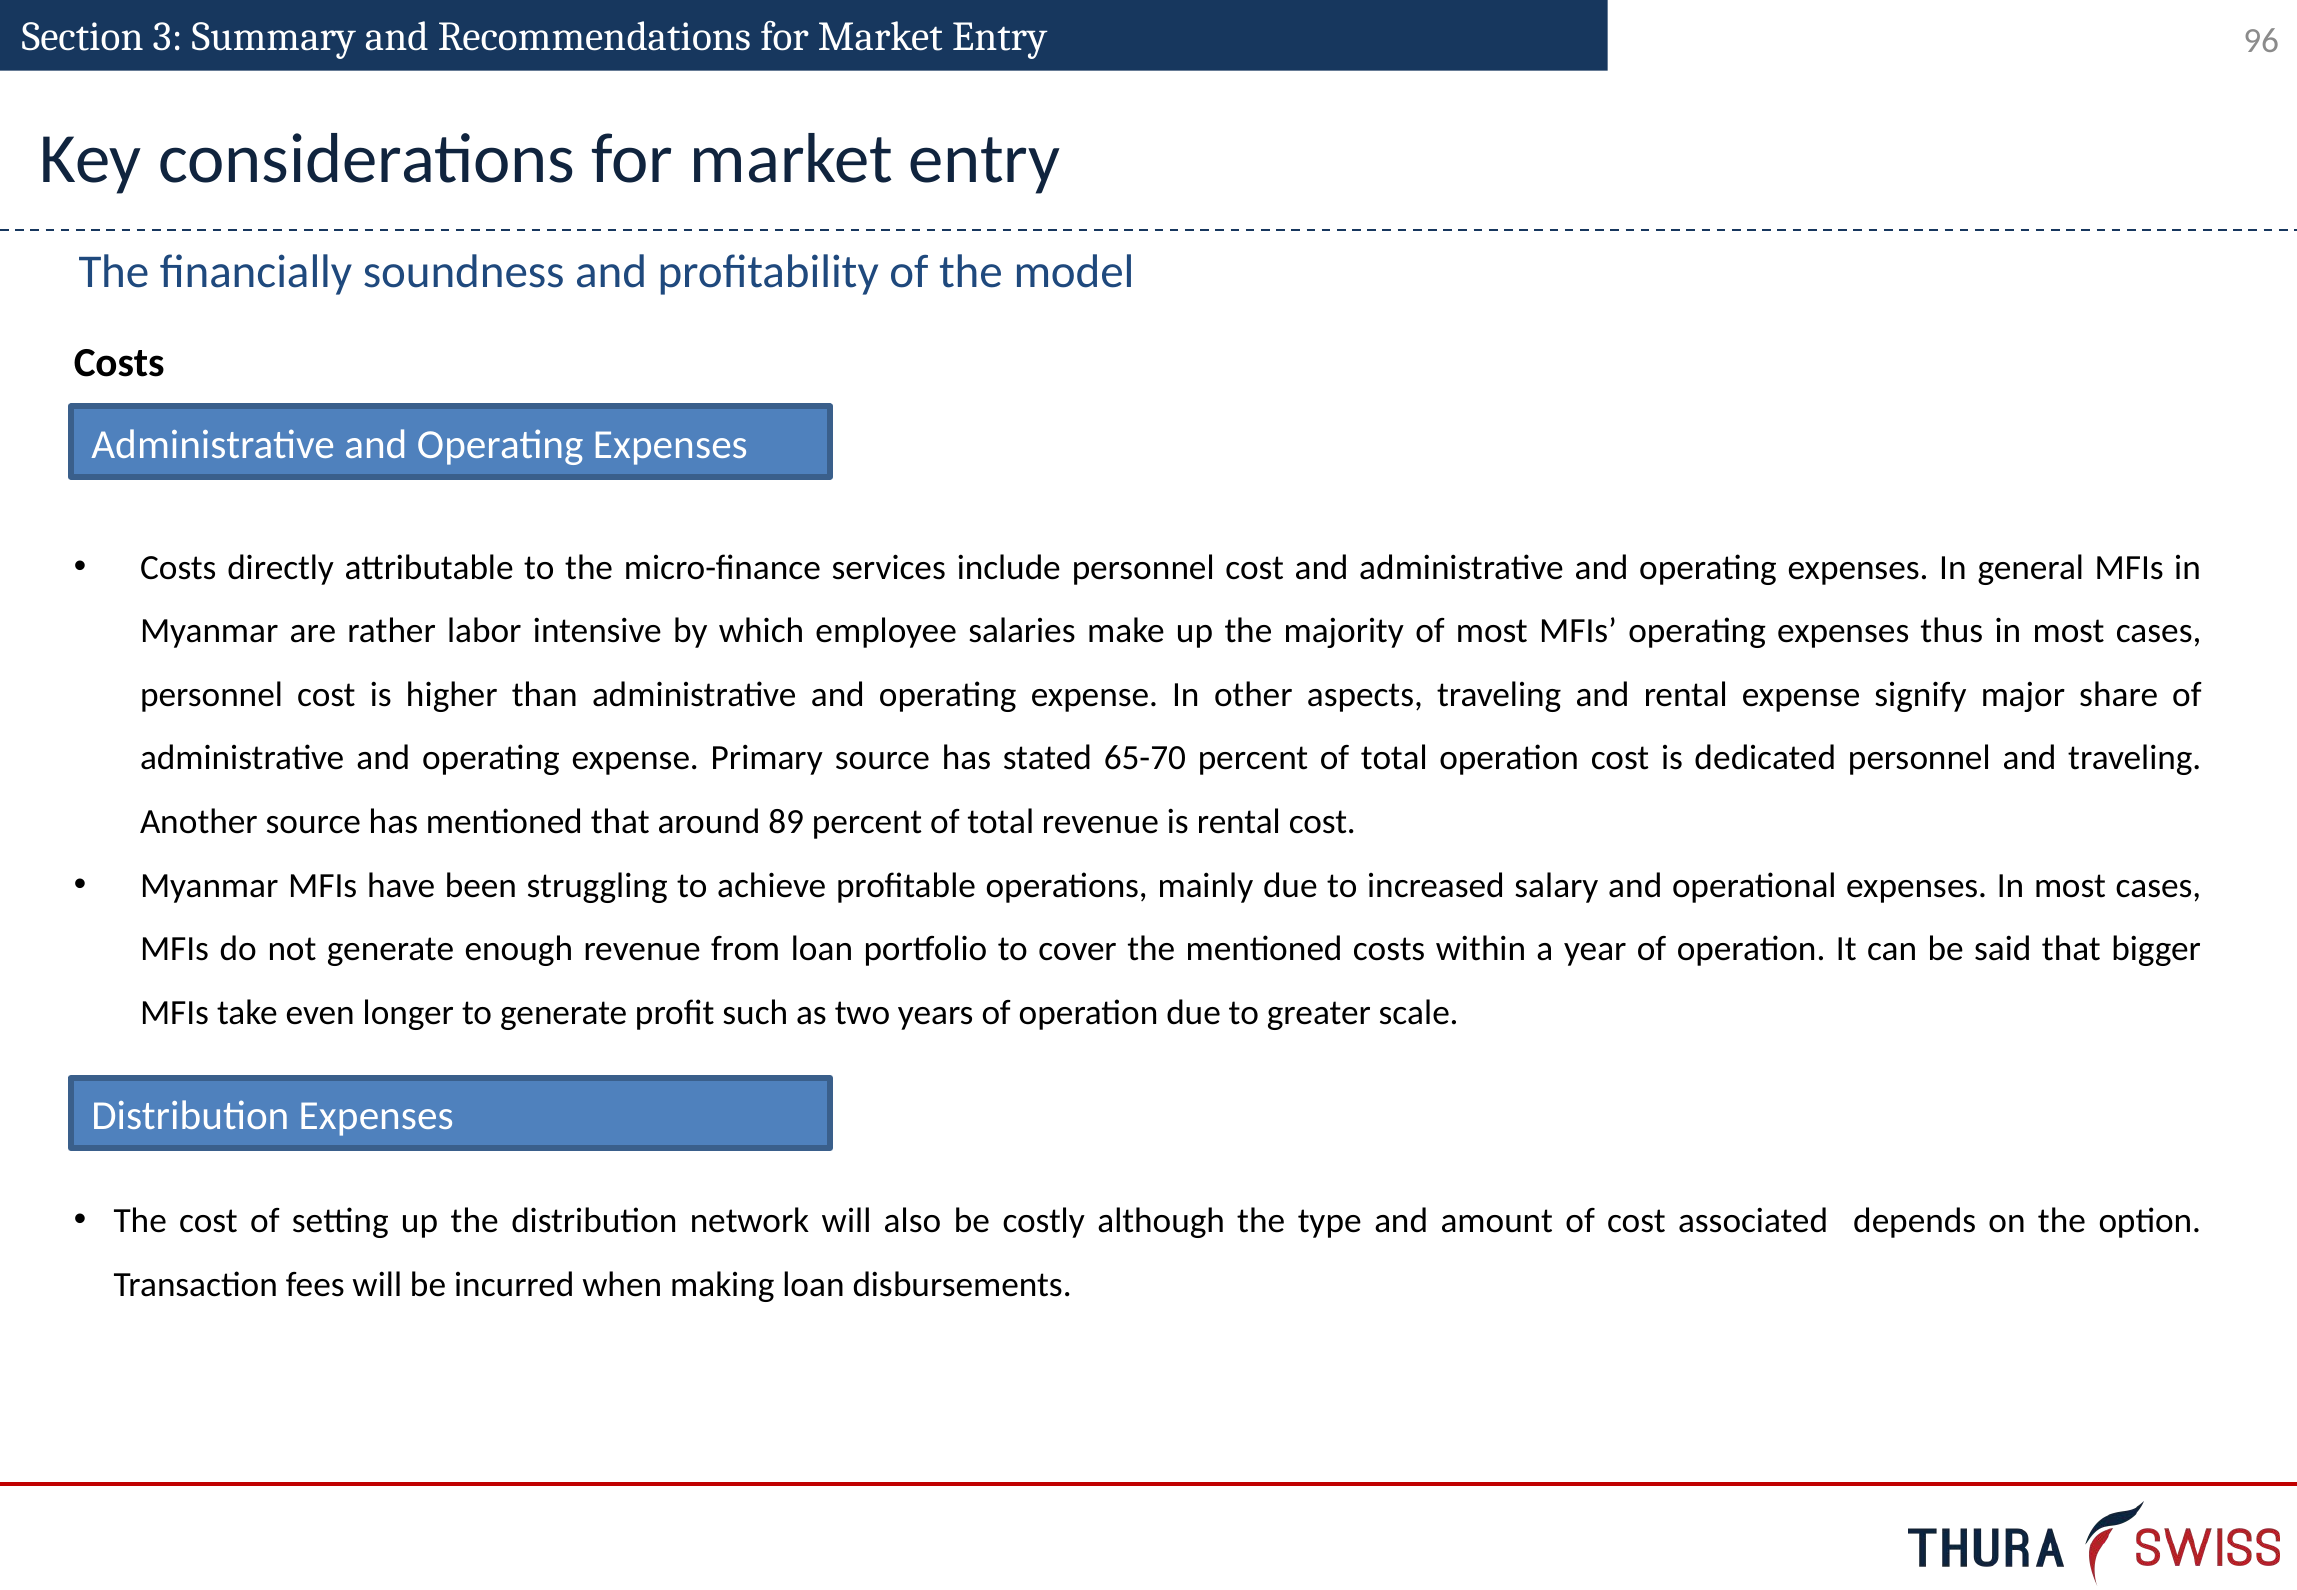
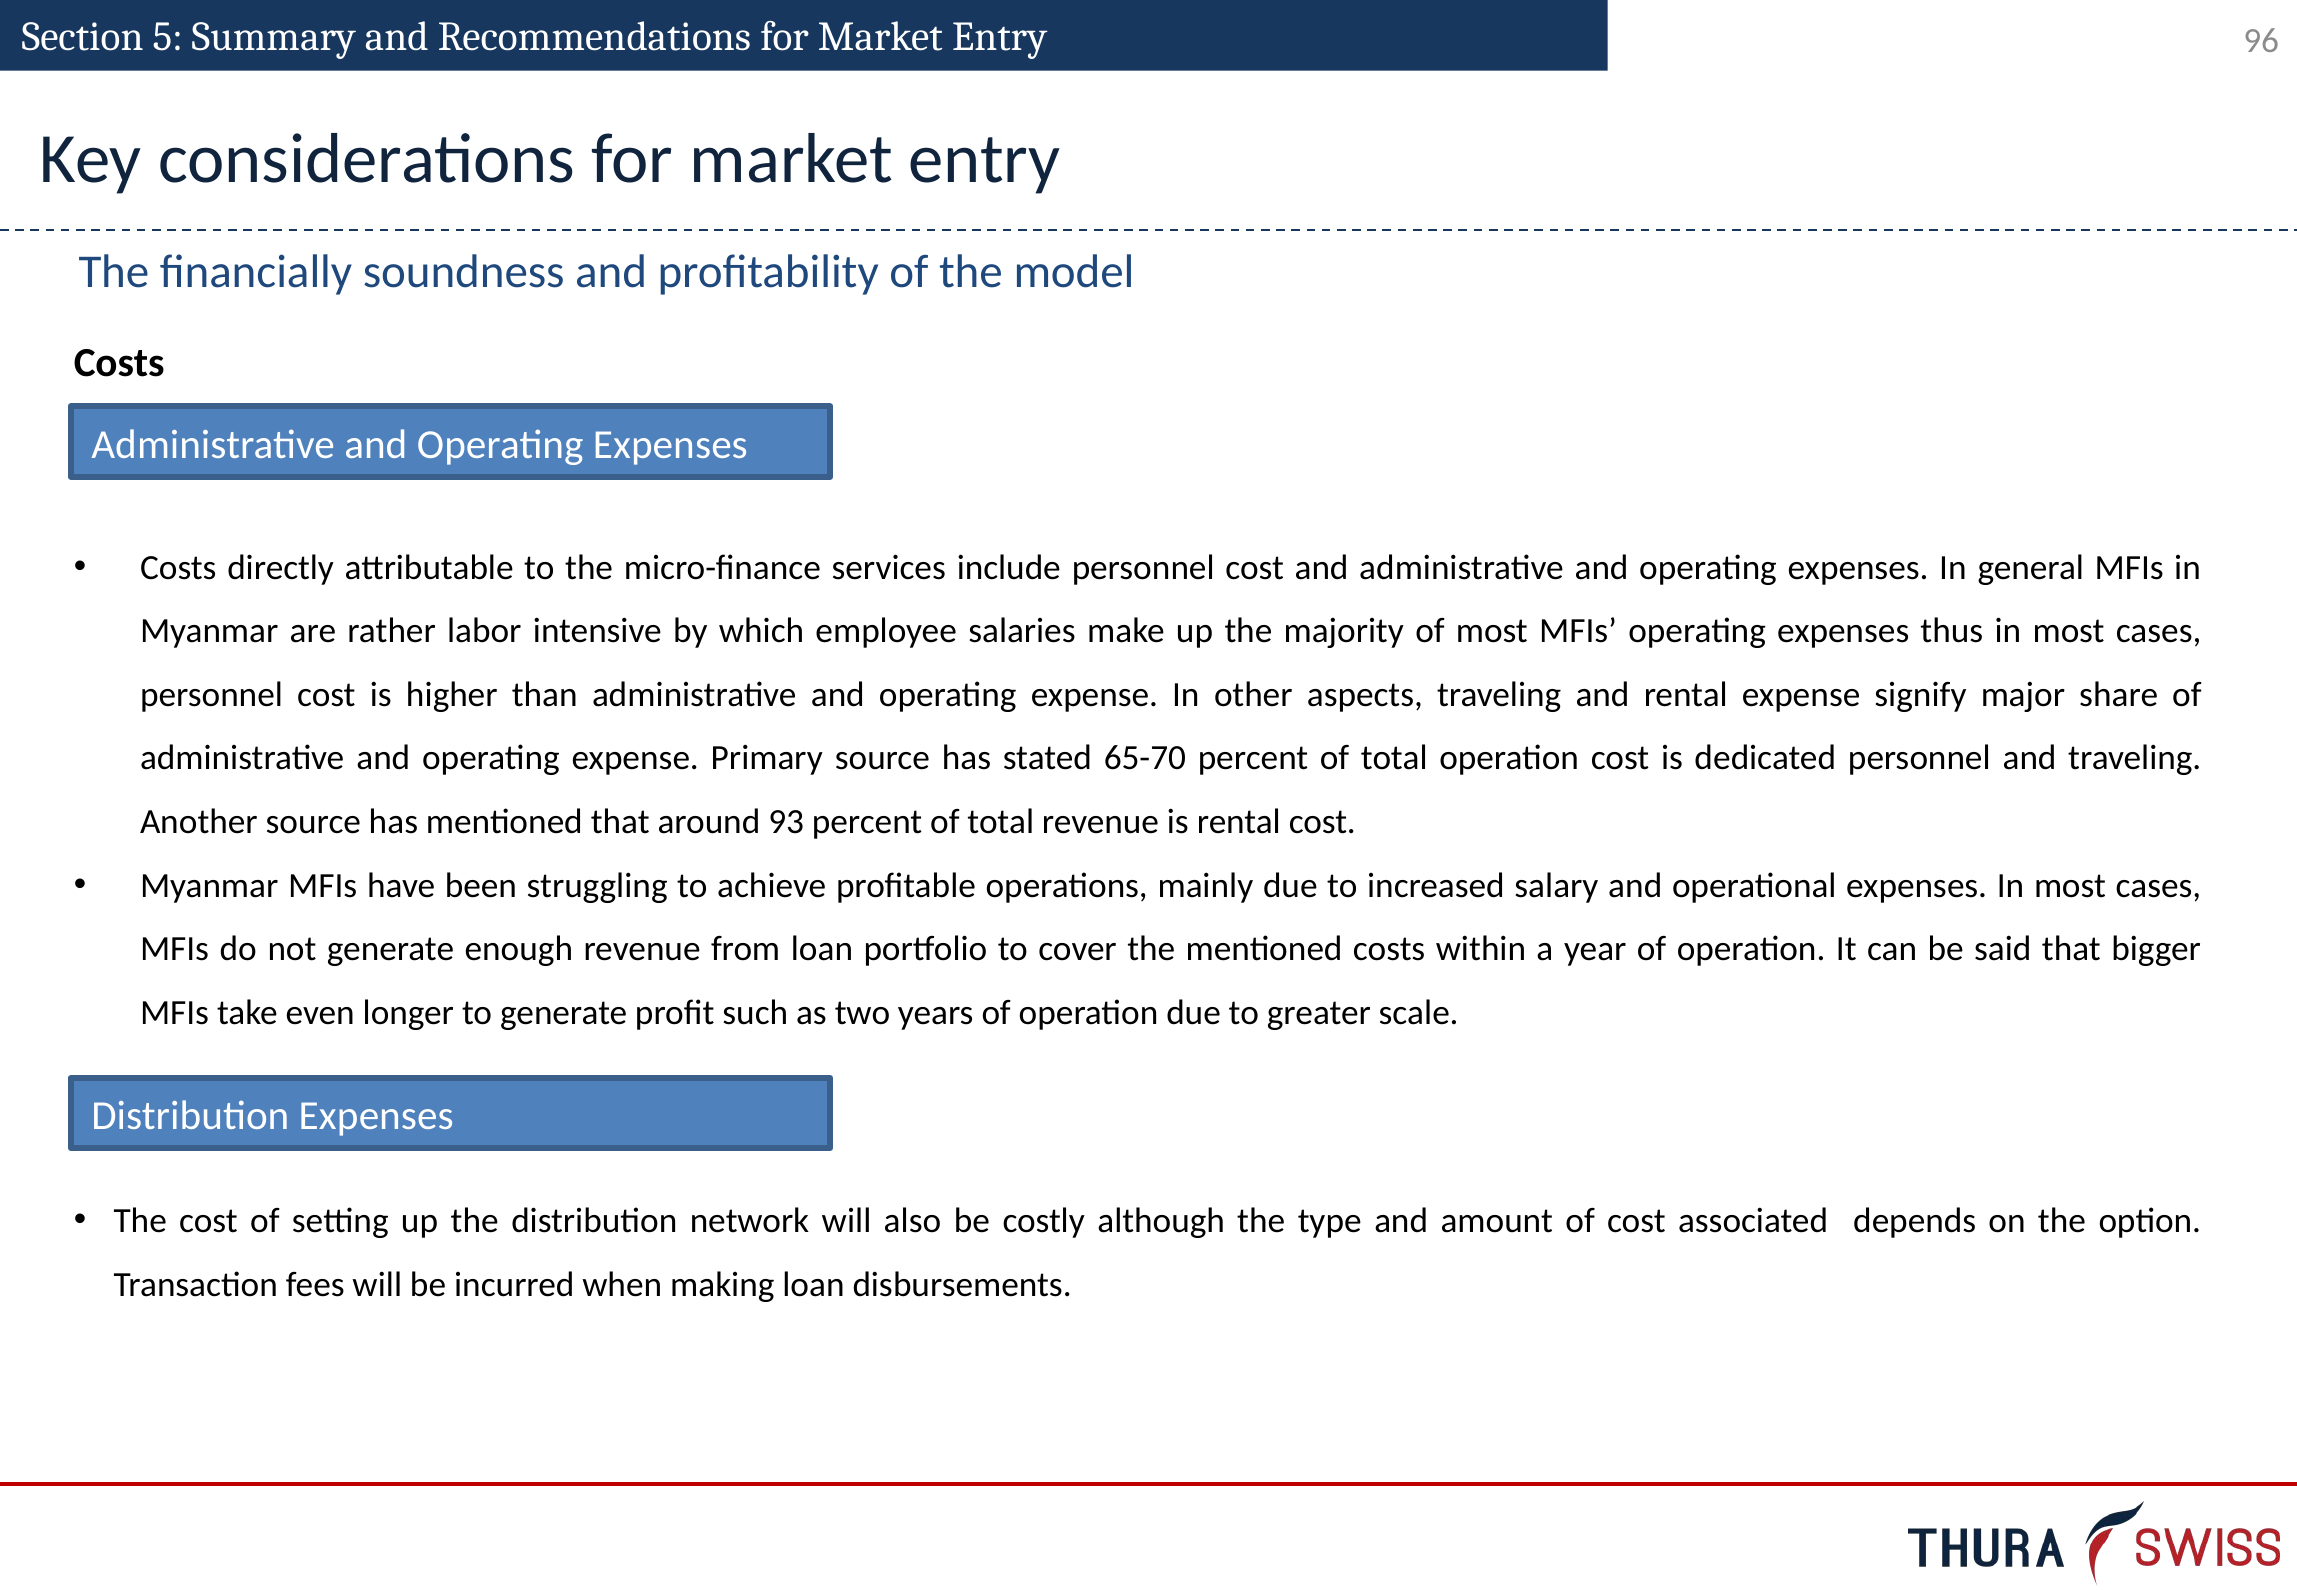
3: 3 -> 5 (168, 37)
89: 89 -> 93 (786, 822)
